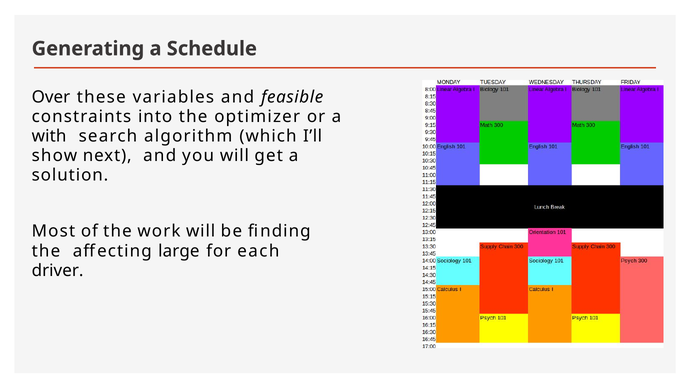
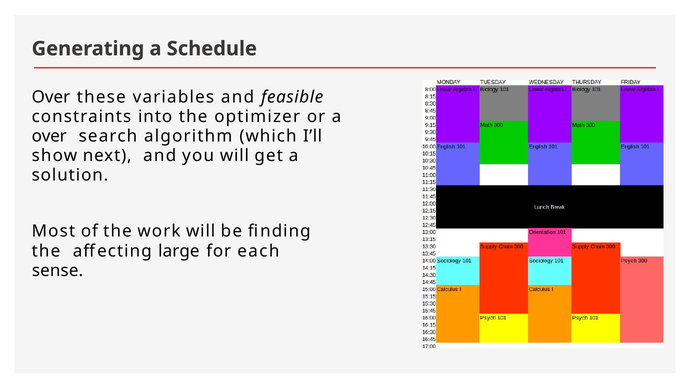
with: with -> over (49, 136)
driver: driver -> sense (58, 271)
